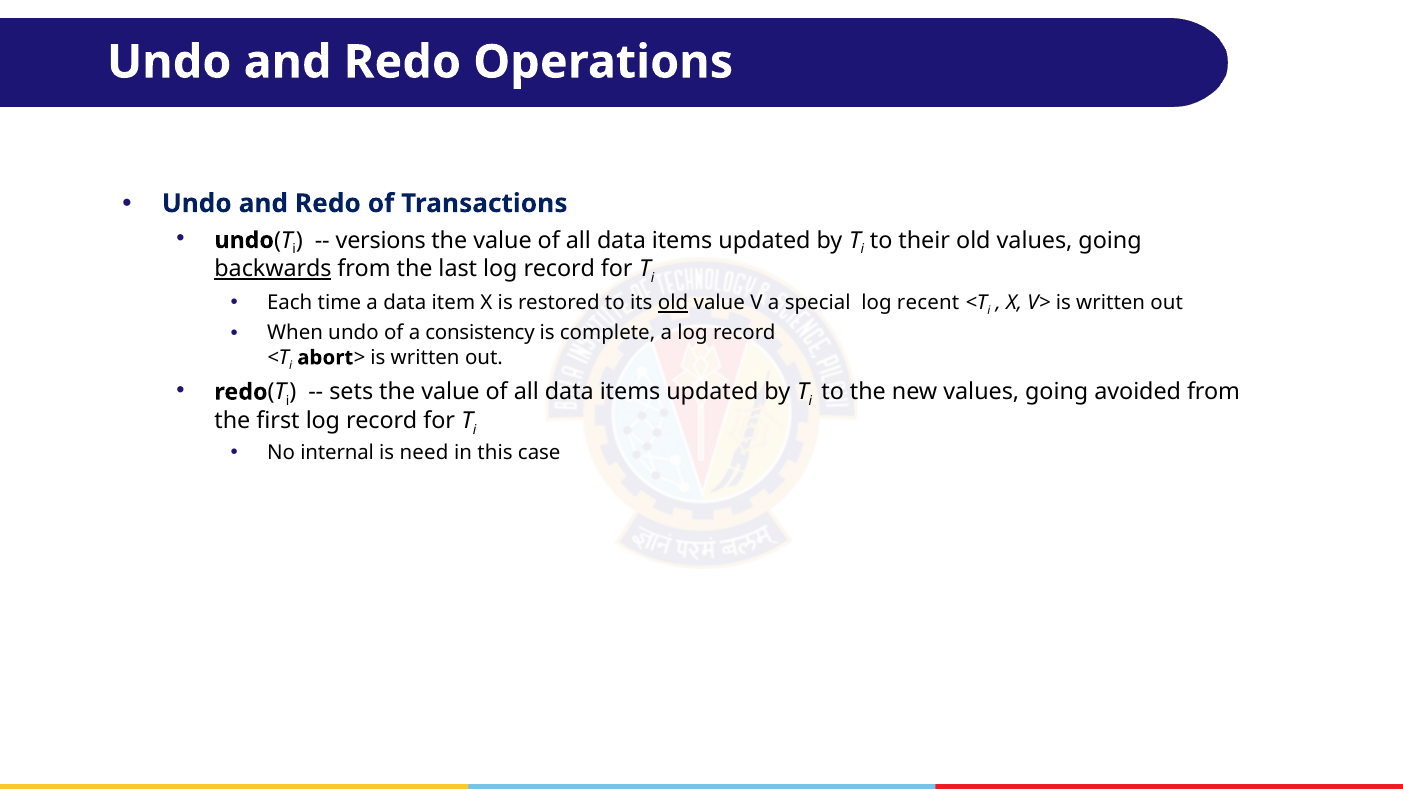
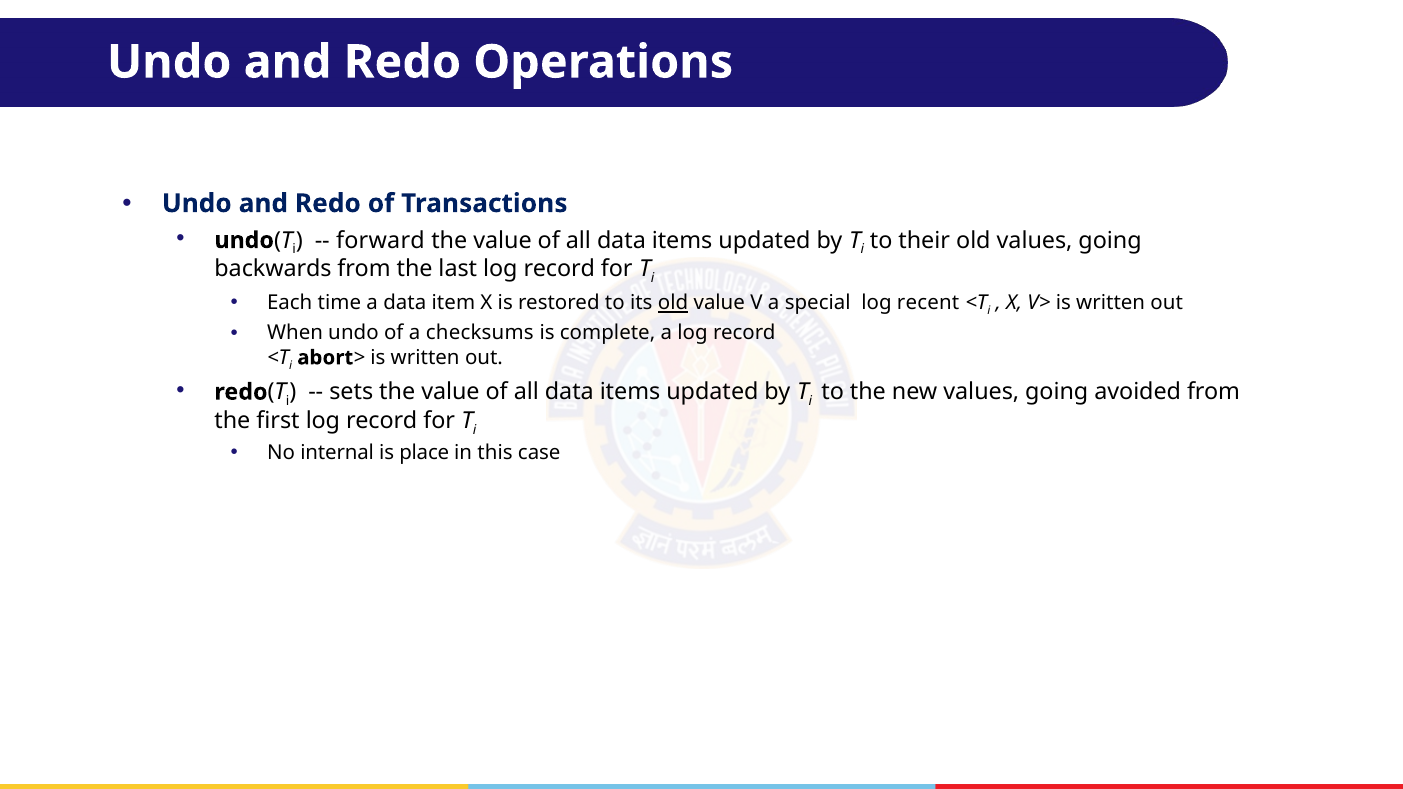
versions: versions -> forward (380, 240)
backwards underline: present -> none (273, 269)
consistency: consistency -> checksums (480, 333)
need: need -> place (424, 452)
